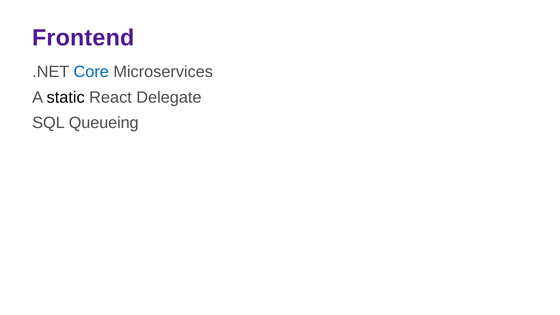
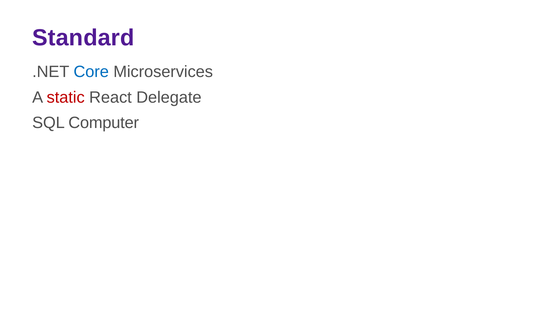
Frontend: Frontend -> Standard (83, 38)
static colour: black -> red (66, 97)
Queueing: Queueing -> Computer (104, 123)
